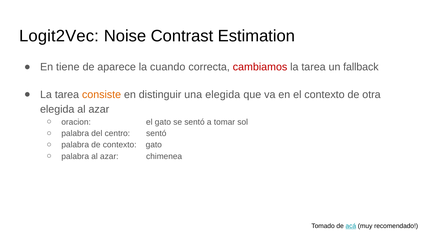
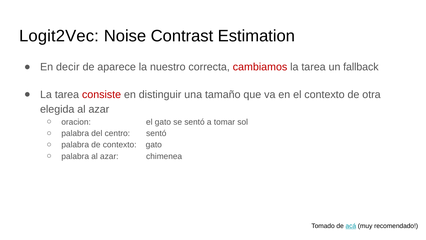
tiene: tiene -> decir (68, 67)
cuando: cuando -> nuestro (168, 67)
consiste colour: orange -> red (102, 94)
una elegida: elegida -> tamaño (223, 94)
